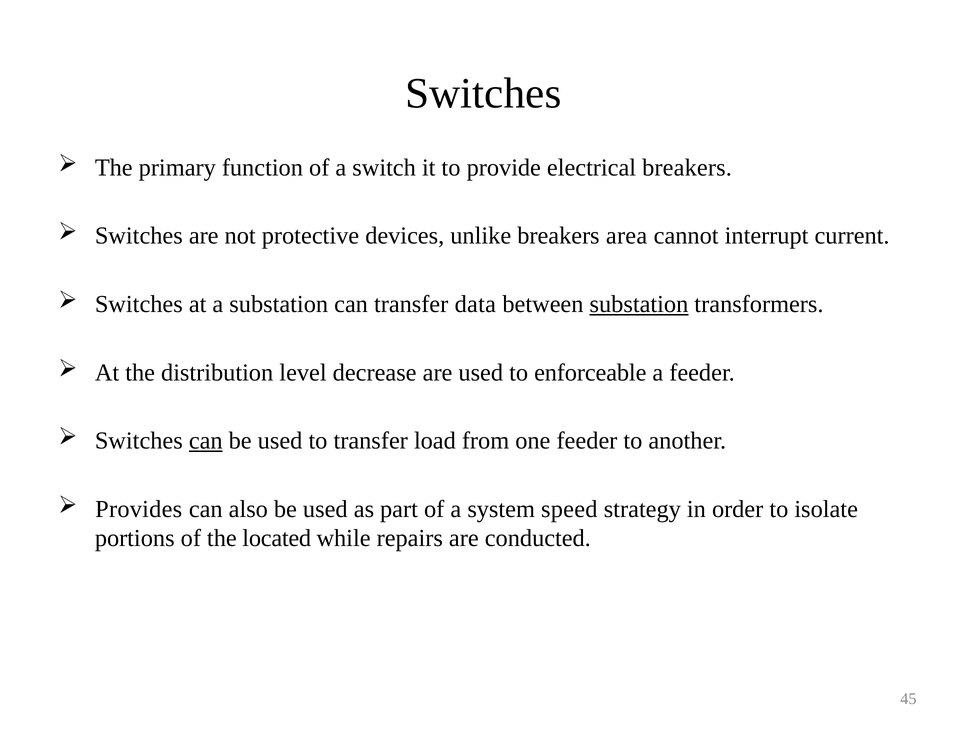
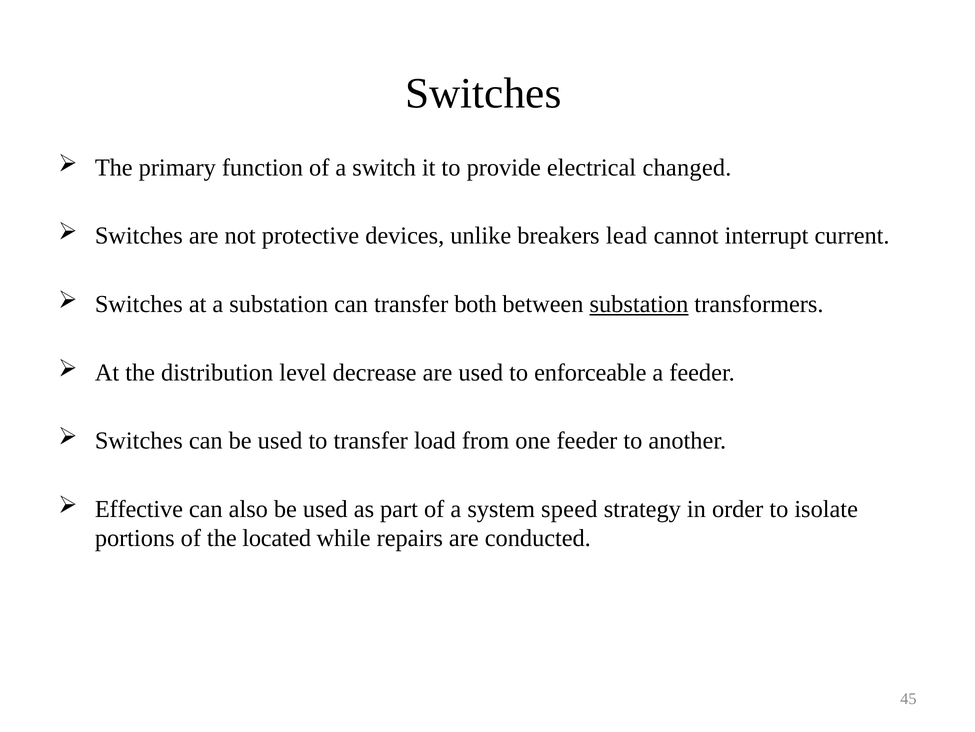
electrical breakers: breakers -> changed (687, 167)
area: area -> lead (627, 236)
data: data -> both (476, 304)
can underline: present -> none (206, 440)
Provides: Provides -> Effective (139, 509)
